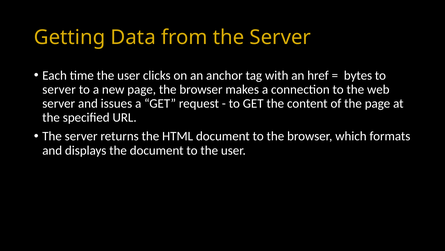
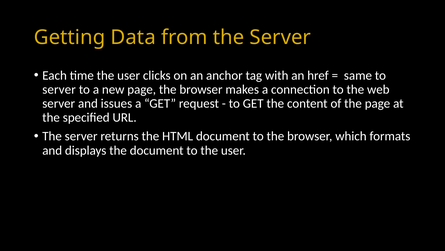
bytes: bytes -> same (358, 75)
